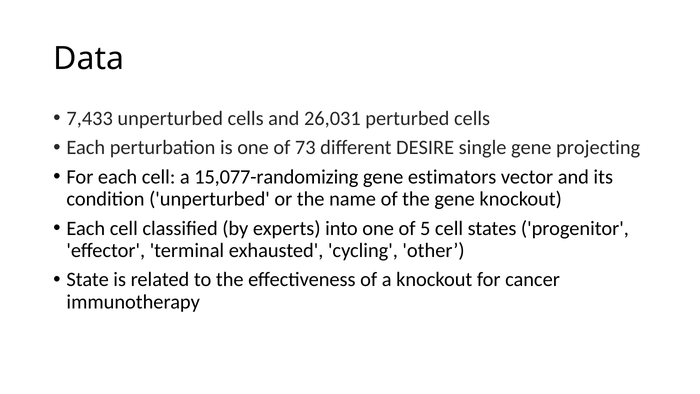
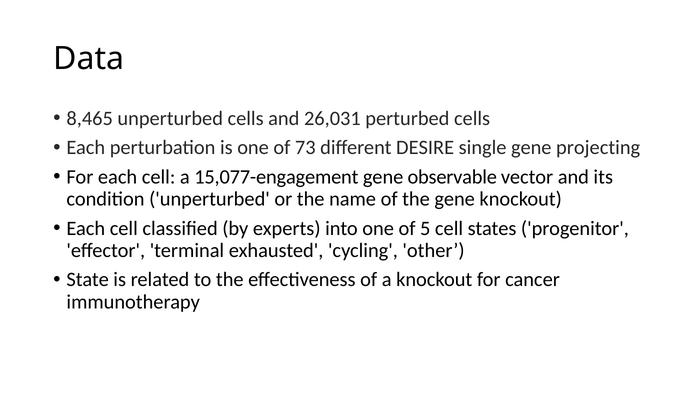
7,433: 7,433 -> 8,465 (90, 118)
15,077-randomizing: 15,077-randomizing -> 15,077-engagement (276, 177)
estimators: estimators -> observable (452, 177)
